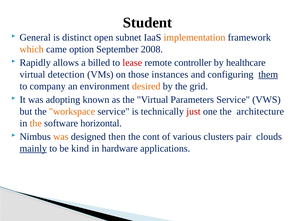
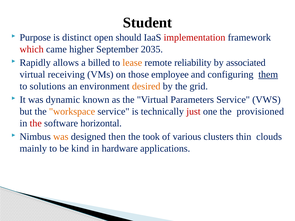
General: General -> Purpose (35, 38)
subnet: subnet -> should (129, 38)
implementation colour: orange -> red (194, 38)
which colour: orange -> red (32, 49)
option: option -> higher (82, 49)
2008: 2008 -> 2035 (152, 49)
lease colour: red -> orange (132, 63)
controller: controller -> reliability (193, 63)
healthcare: healthcare -> associated (246, 63)
detection: detection -> receiving (66, 75)
instances: instances -> employee (170, 75)
company: company -> solutions (48, 86)
adopting: adopting -> dynamic (63, 100)
architecture: architecture -> provisioned (260, 112)
the colour: orange -> red (36, 123)
cont: cont -> took (151, 137)
pair: pair -> thin (244, 137)
mainly underline: present -> none (33, 149)
